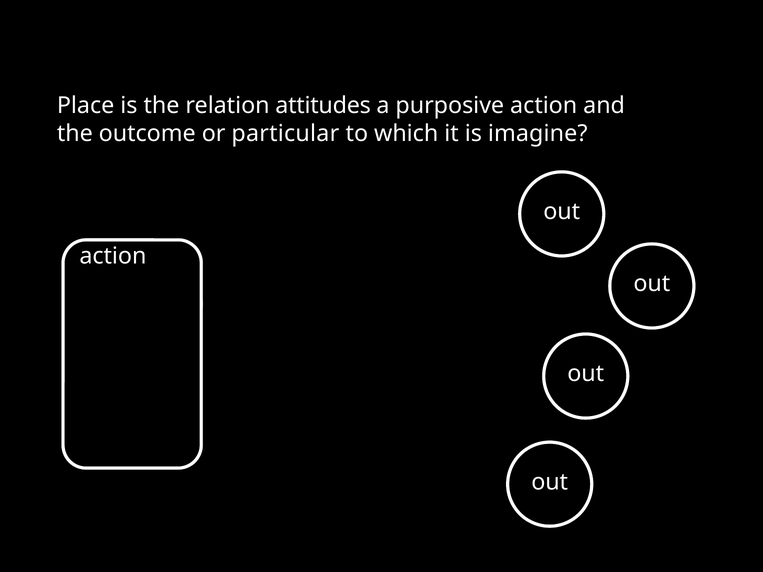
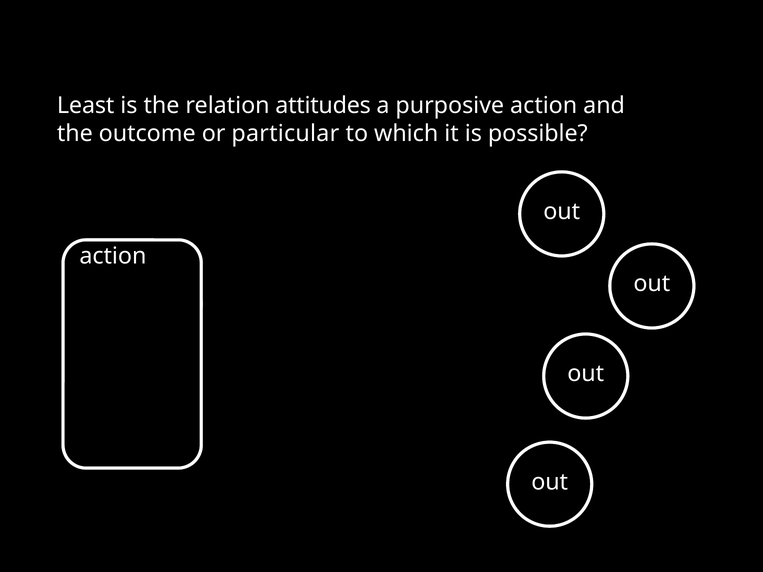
Place: Place -> Least (86, 106)
imagine: imagine -> possible (538, 134)
